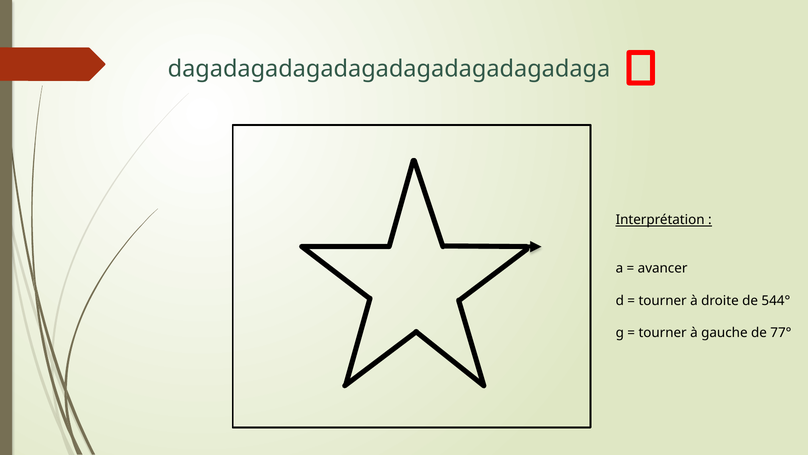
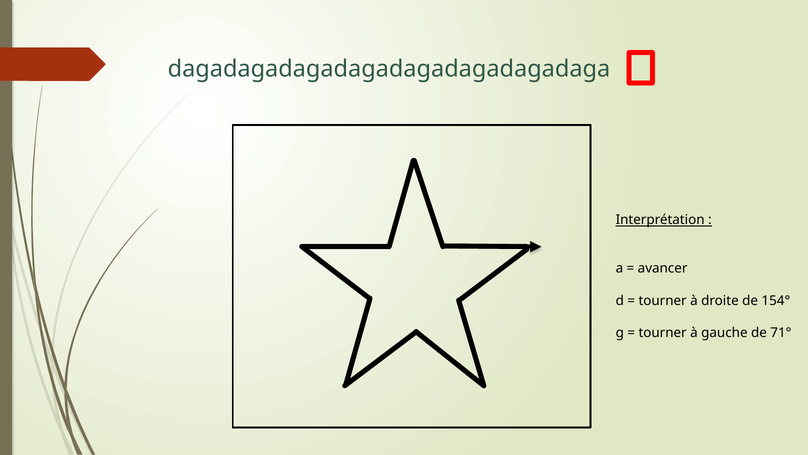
544°: 544° -> 154° (776, 300)
77°: 77° -> 71° (781, 333)
